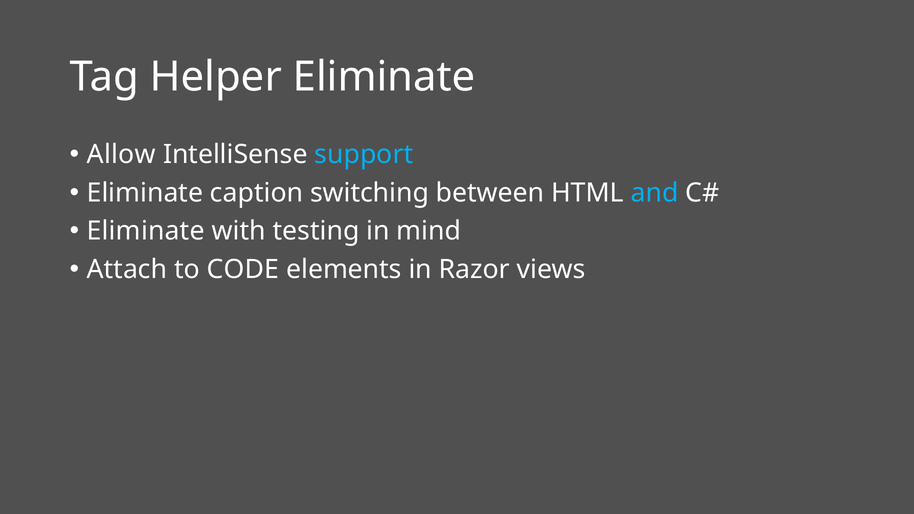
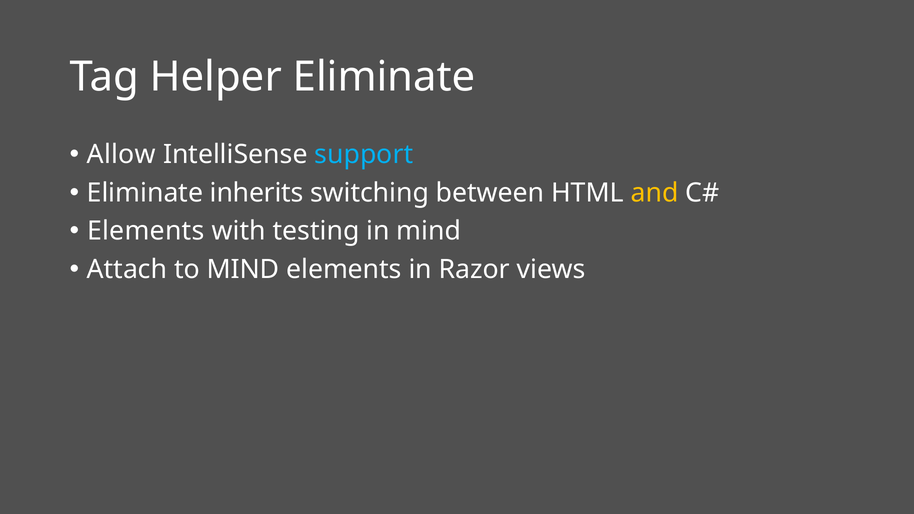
caption: caption -> inherits (257, 193)
and colour: light blue -> yellow (655, 193)
Eliminate: Eliminate -> Elements (146, 231)
to CODE: CODE -> MIND (243, 270)
